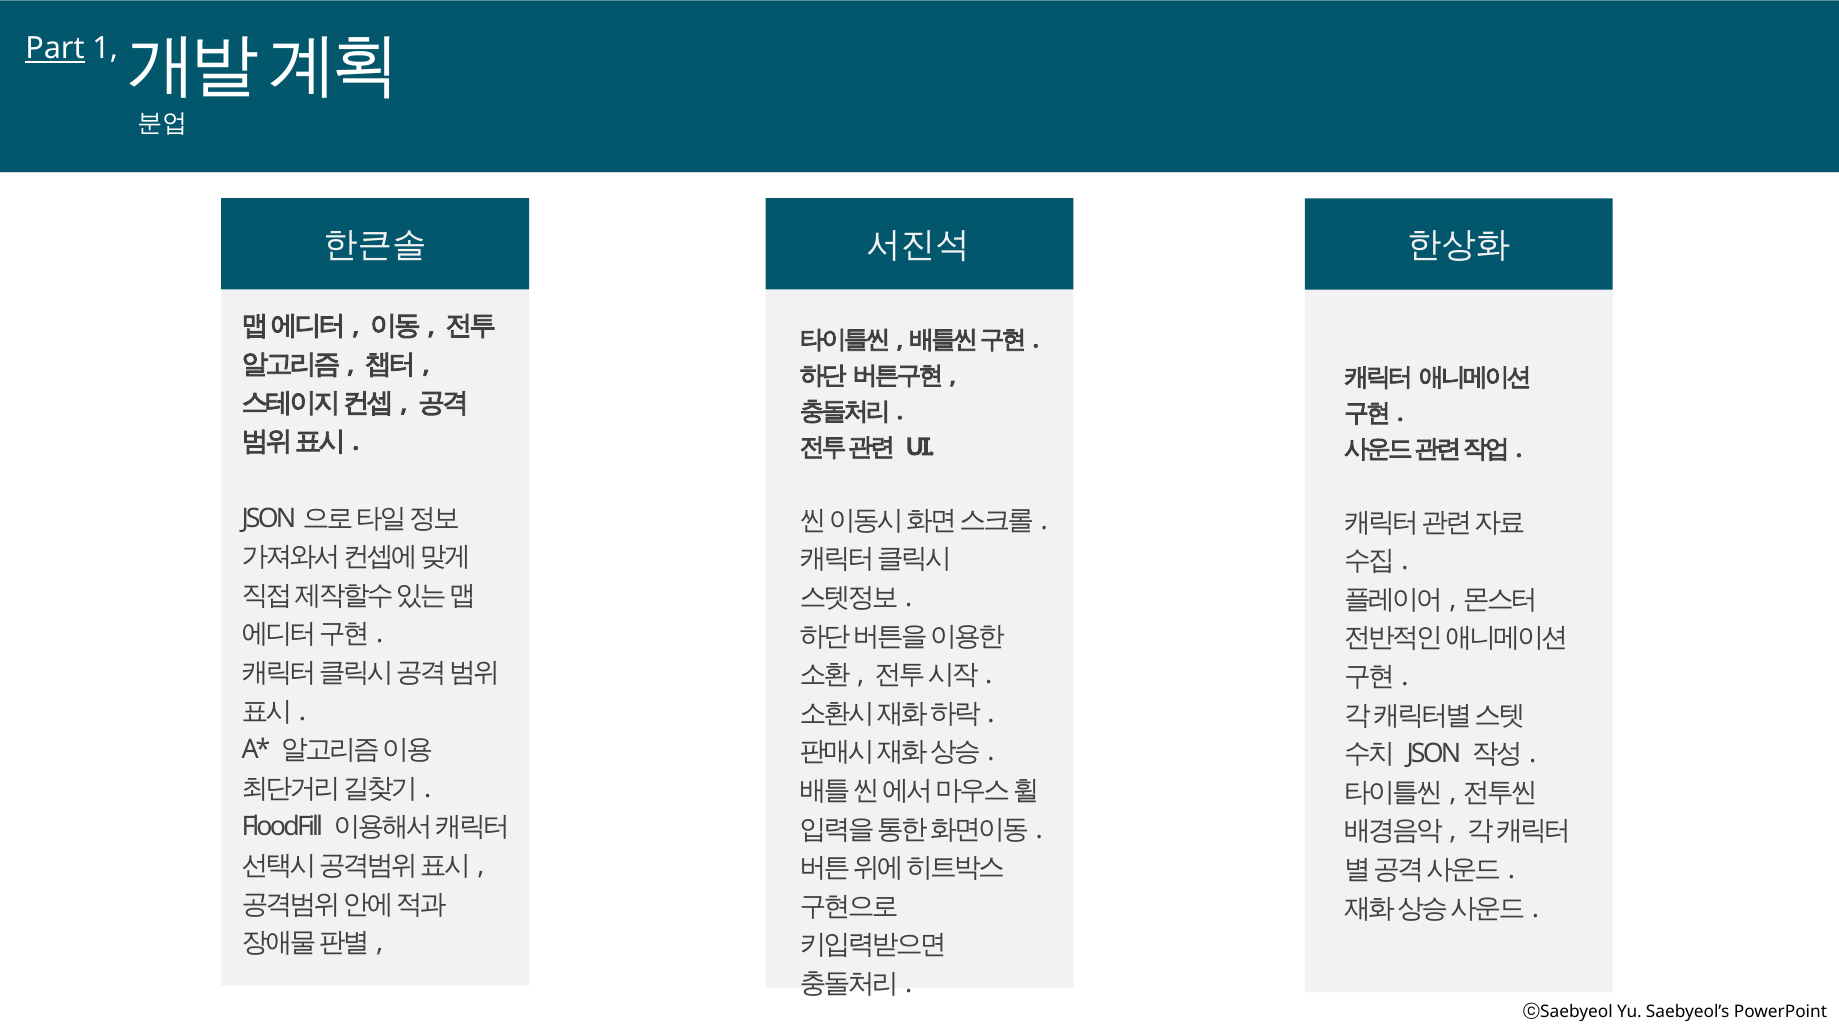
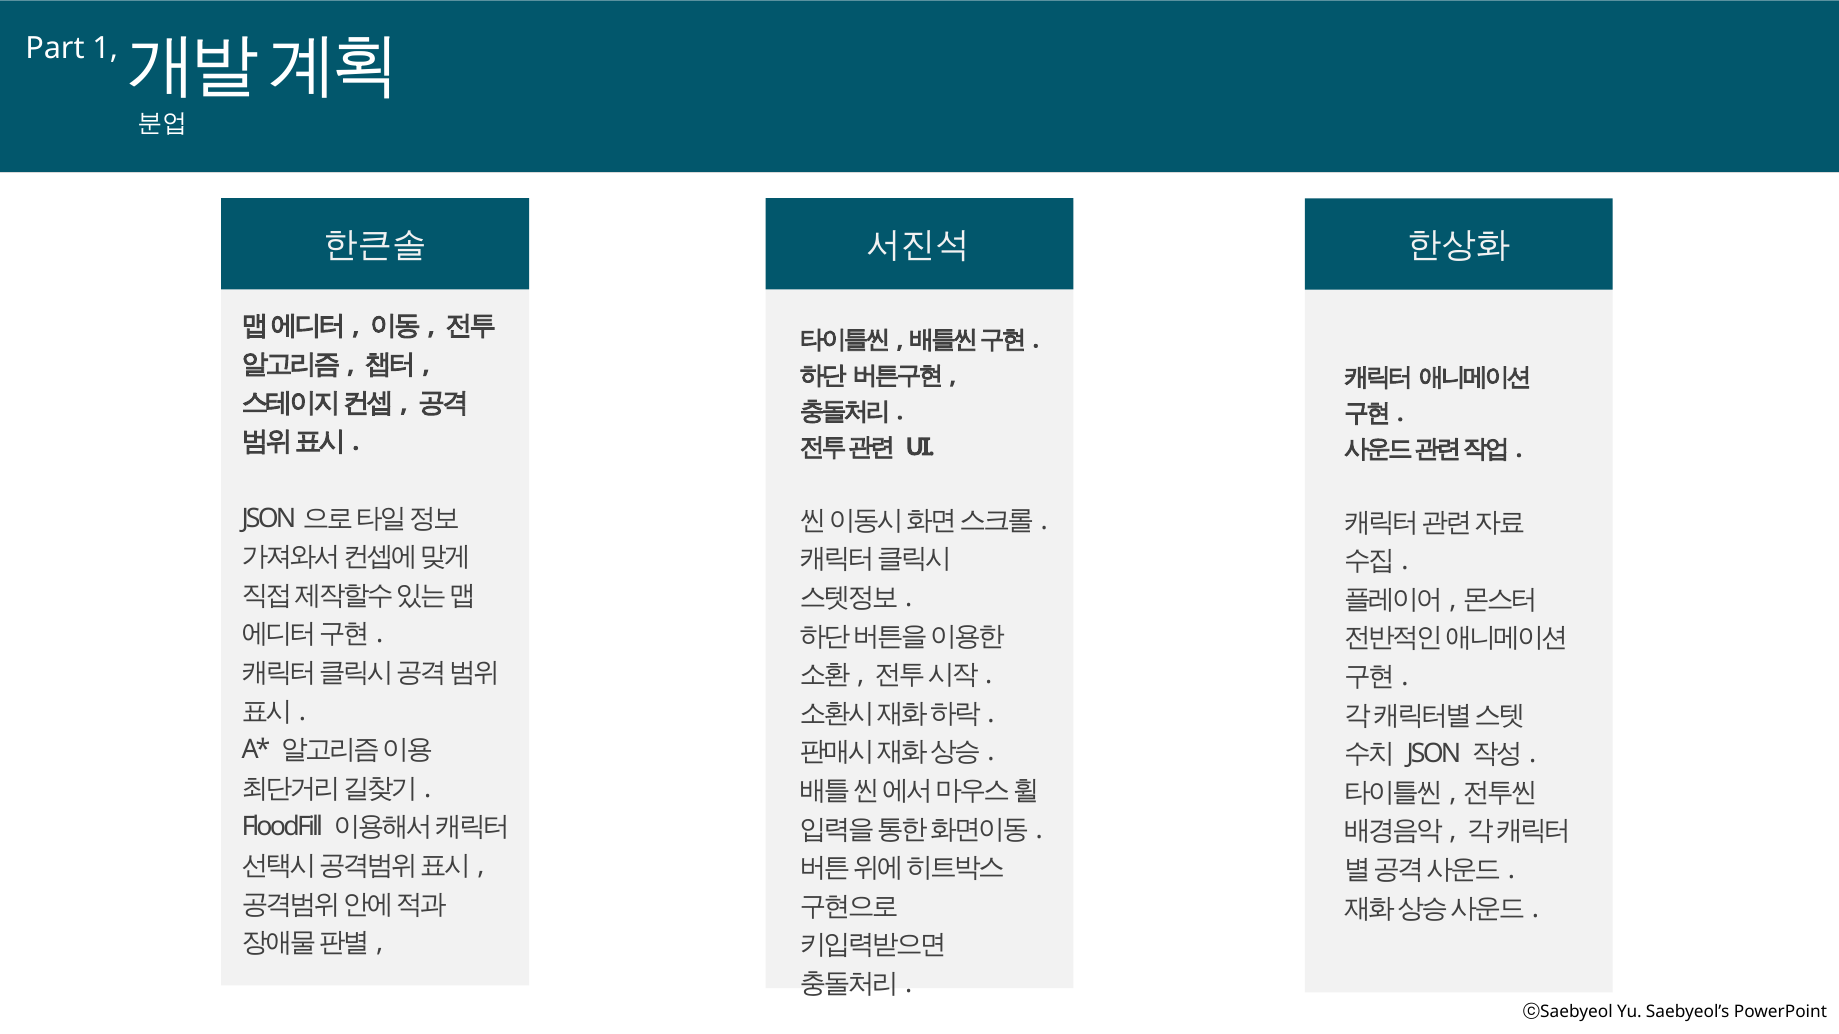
Part underline: present -> none (55, 48)
